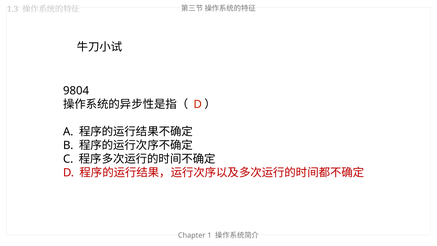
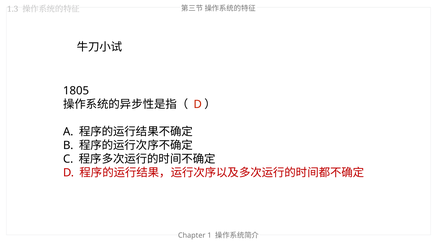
9804: 9804 -> 1805 (76, 91)
